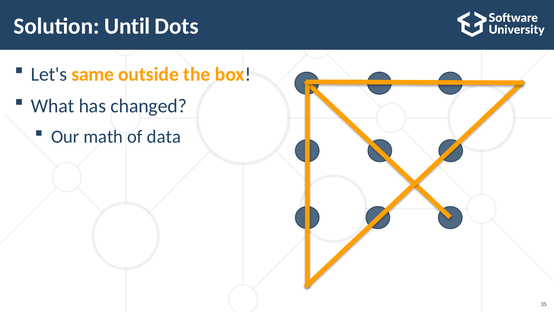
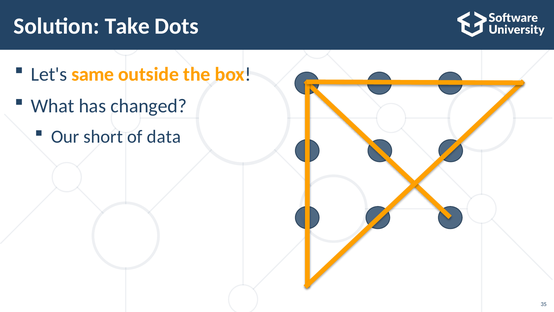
Until: Until -> Take (127, 26)
math: math -> short (103, 137)
